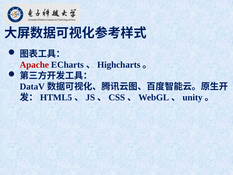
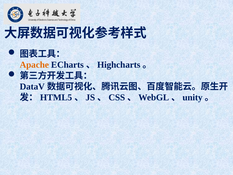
Apache colour: red -> orange (34, 65)
